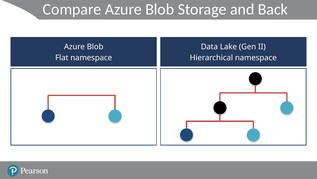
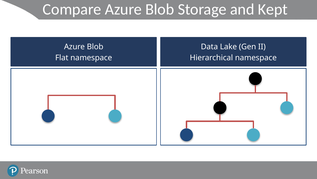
Back: Back -> Kept (273, 9)
